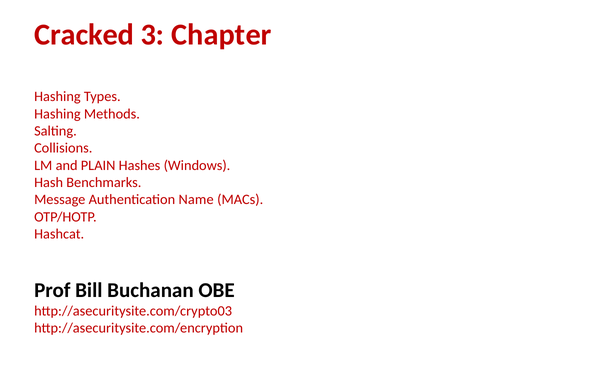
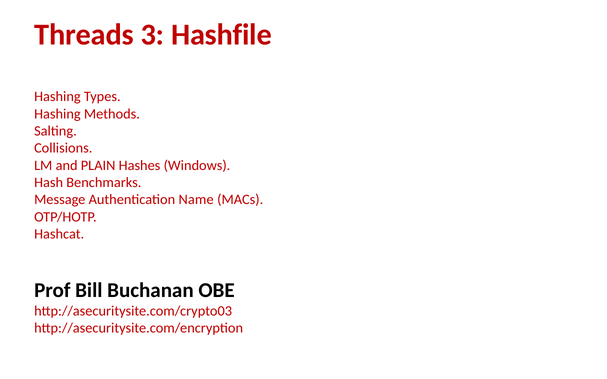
Cracked: Cracked -> Threads (84, 35)
Chapter: Chapter -> Hashfile (222, 35)
